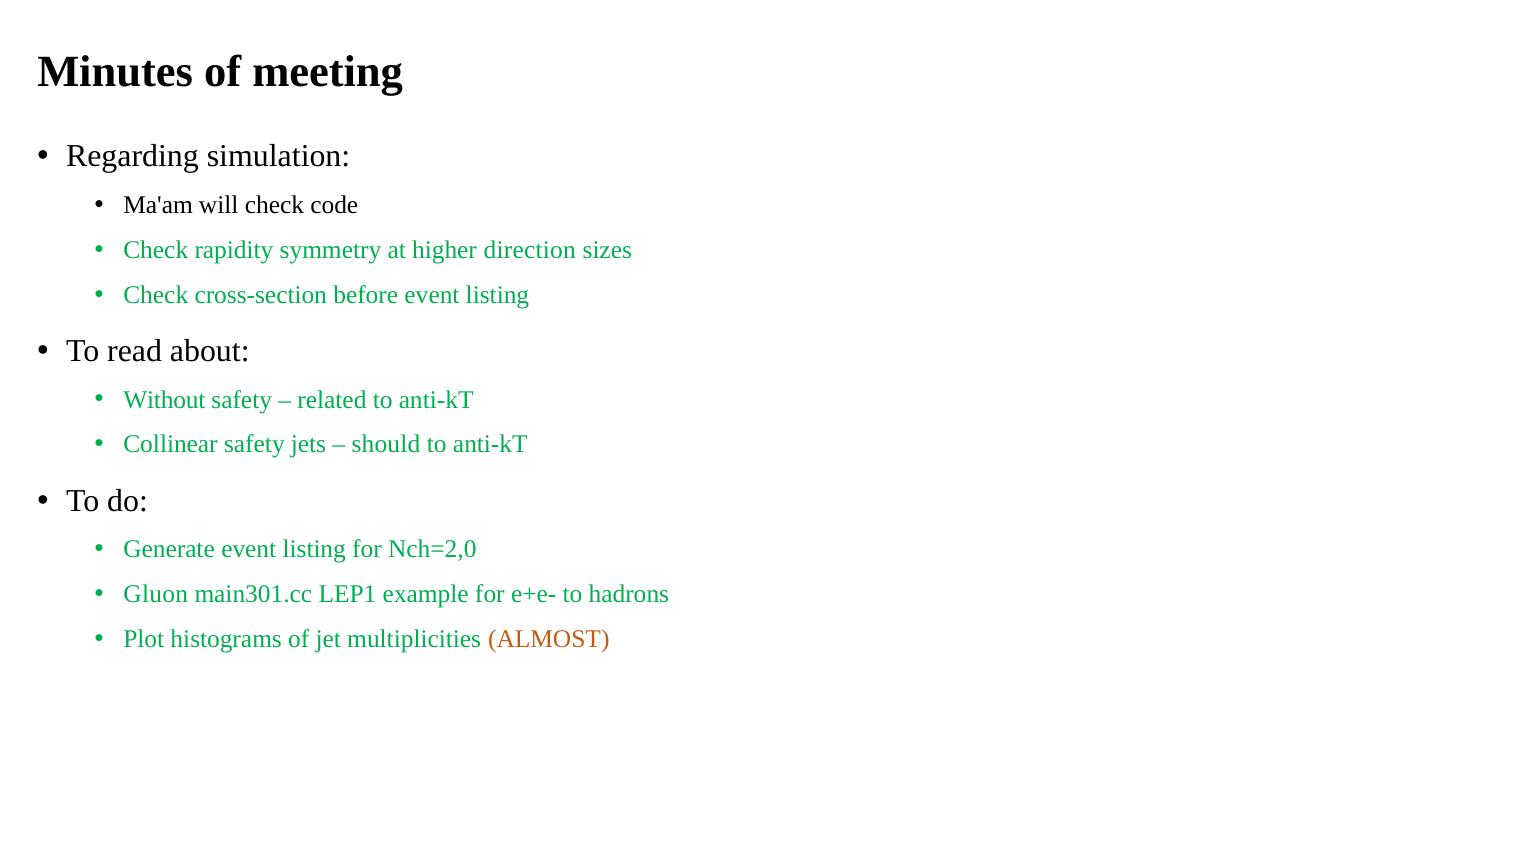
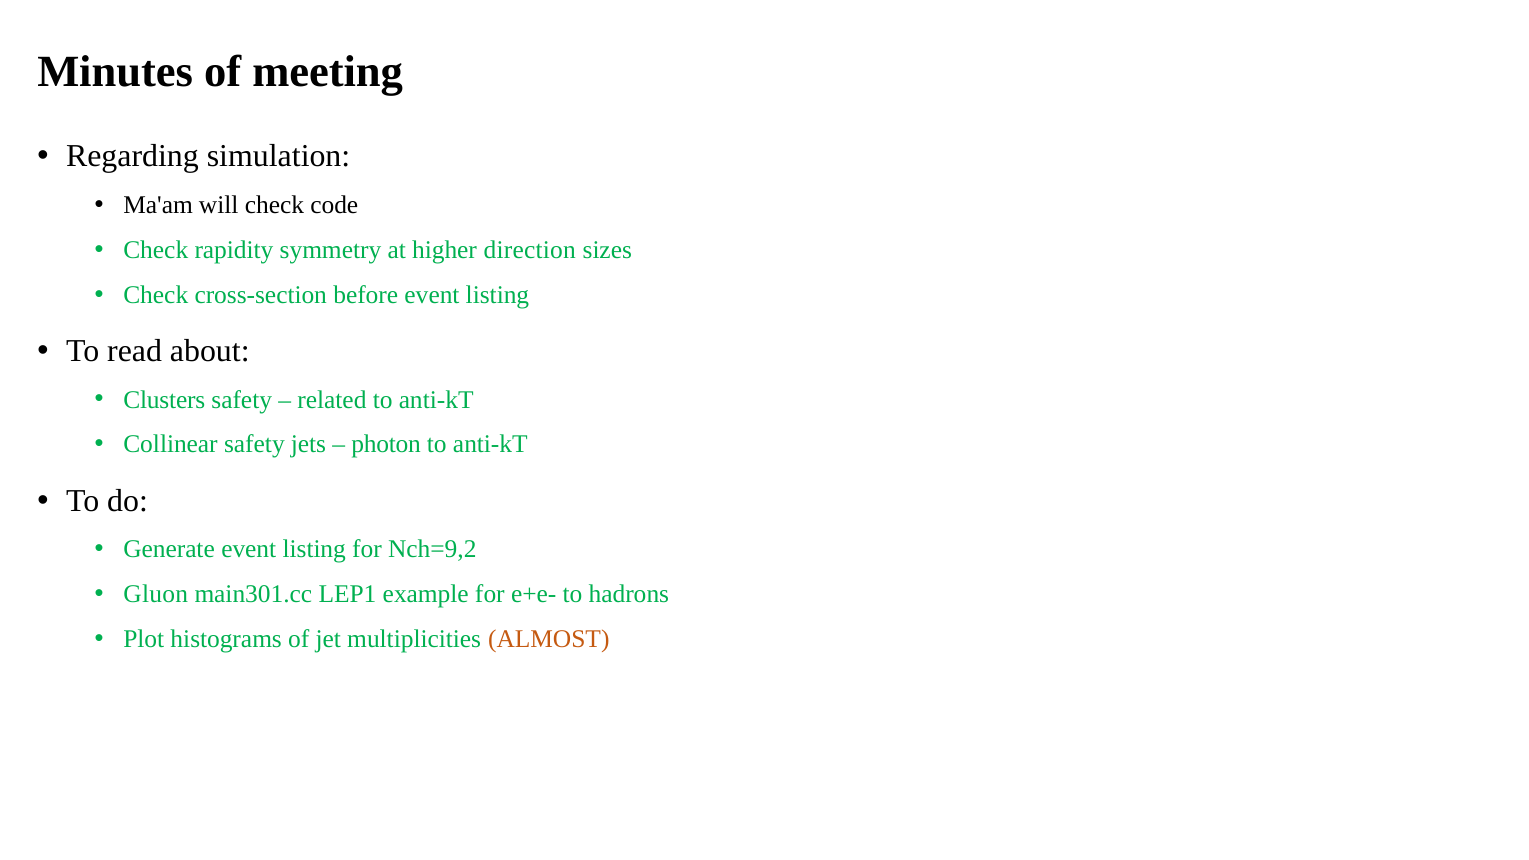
Without: Without -> Clusters (164, 400)
should: should -> photon (386, 445)
Nch=2,0: Nch=2,0 -> Nch=9,2 (432, 550)
